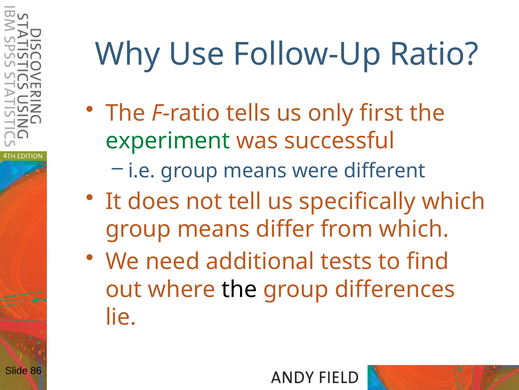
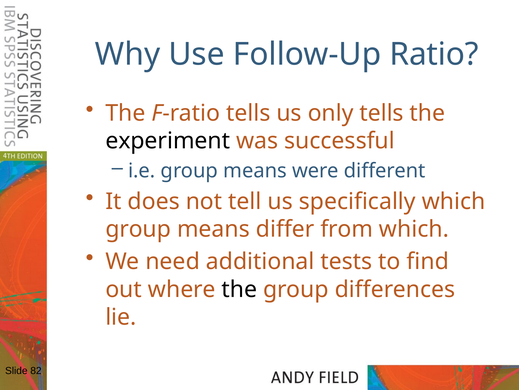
only first: first -> tells (382, 113)
experiment colour: green -> black (168, 141)
86: 86 -> 82 (36, 370)
